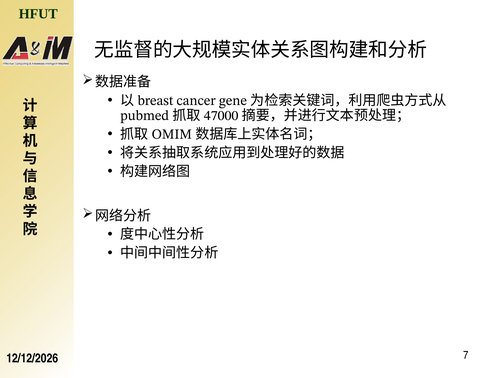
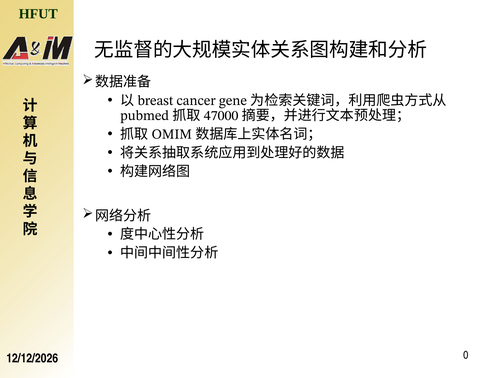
7: 7 -> 0 (466, 355)
